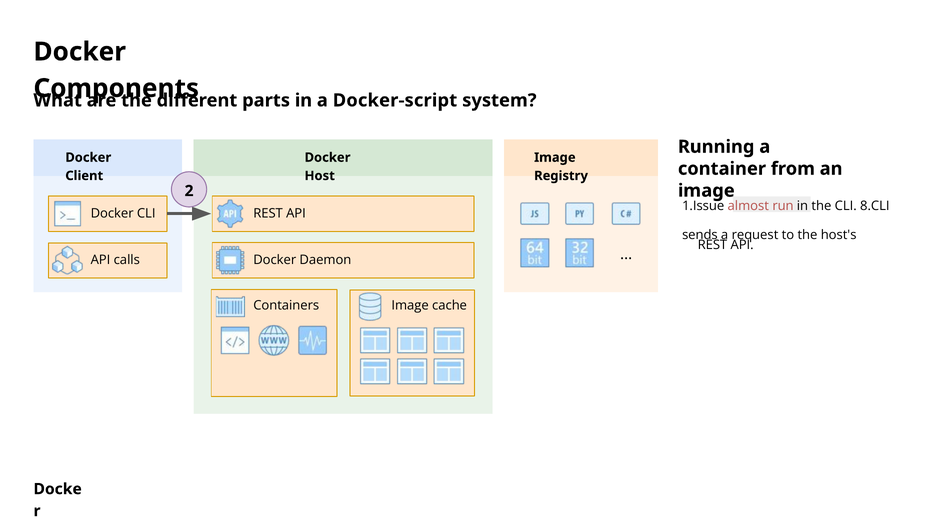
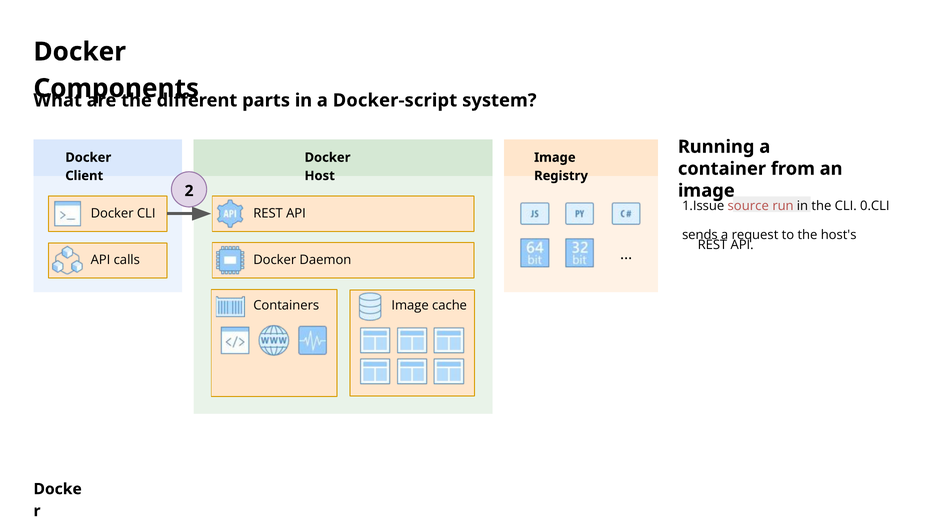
almost: almost -> source (748, 206)
8.CLI: 8.CLI -> 0.CLI (875, 206)
